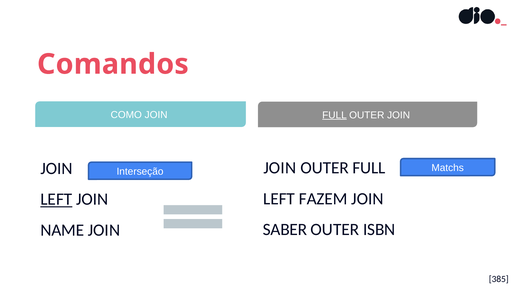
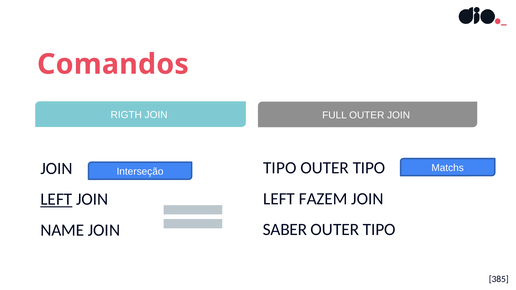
COMO: COMO -> RIGTH (126, 115)
FULL underline: present -> none (334, 115)
JOIN: JOIN -> TIPO (280, 168)
FULL: FULL -> TIPO (369, 168)
ISBN: ISBN -> TIPO (379, 230)
